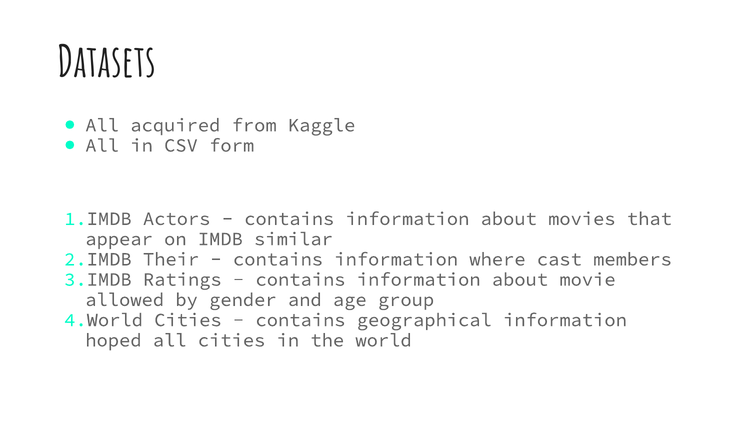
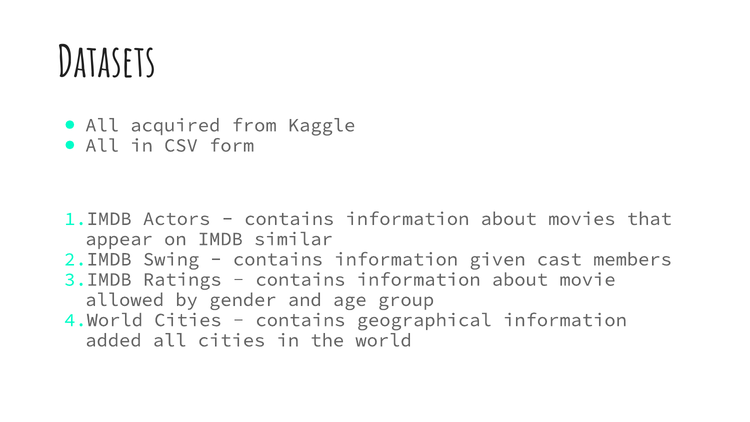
Their: Their -> Swing (171, 259)
where: where -> given (497, 259)
hoped: hoped -> added (113, 340)
